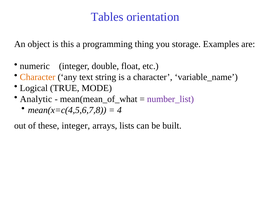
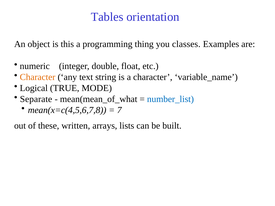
storage: storage -> classes (186, 44)
Analytic: Analytic -> Separate (36, 99)
number_list colour: purple -> blue (170, 99)
4: 4 -> 7 (119, 110)
these integer: integer -> written (76, 126)
